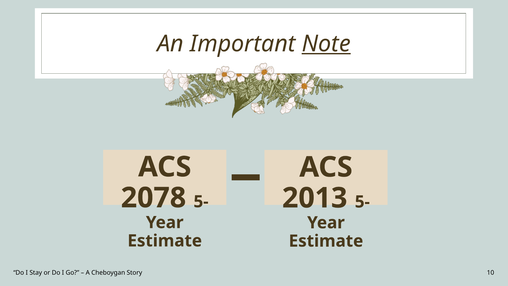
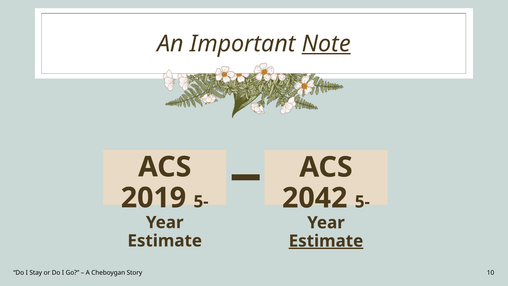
2078: 2078 -> 2019 (153, 198)
2013: 2013 -> 2042 (315, 198)
Estimate underline: none -> present (326, 241)
